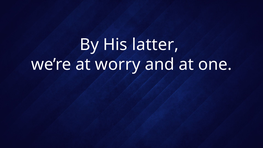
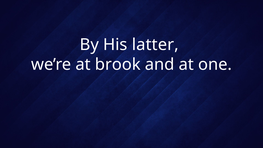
worry: worry -> brook (118, 64)
